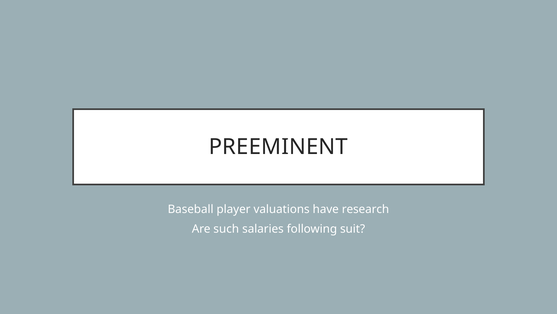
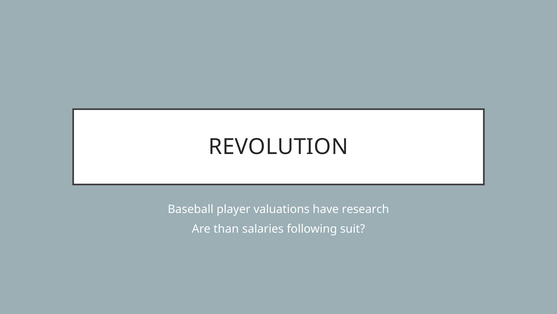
PREEMINENT: PREEMINENT -> REVOLUTION (278, 146)
such: such -> than (226, 228)
